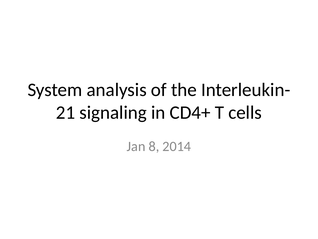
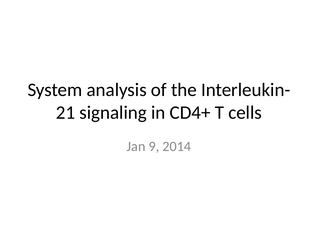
8: 8 -> 9 (154, 146)
